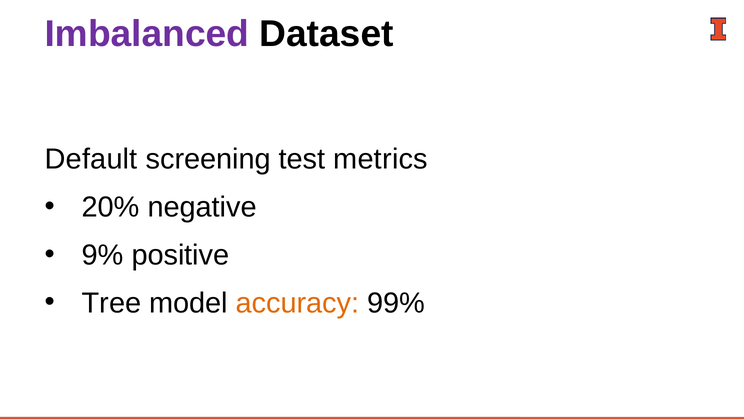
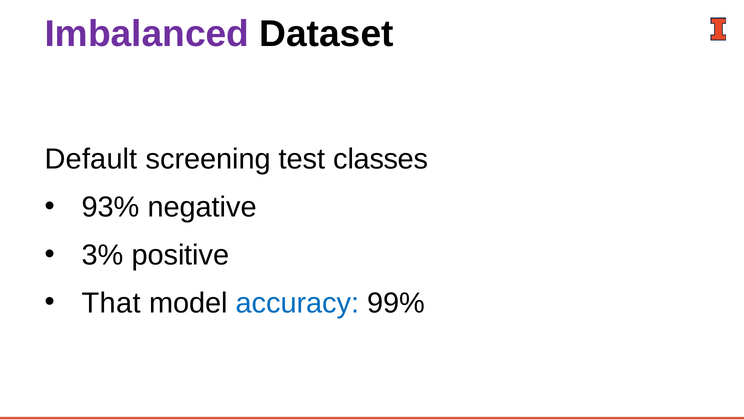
metrics: metrics -> classes (381, 159)
20%: 20% -> 93% (111, 207)
9%: 9% -> 3% (103, 255)
Tree: Tree -> That (111, 303)
accuracy colour: orange -> blue (298, 303)
